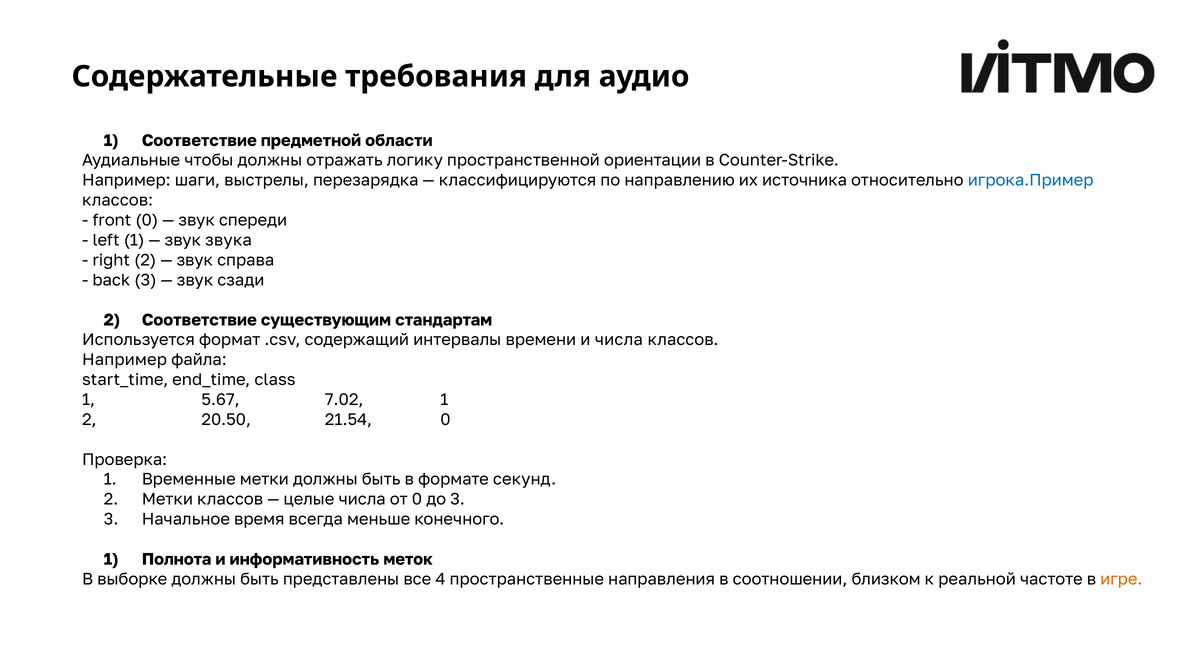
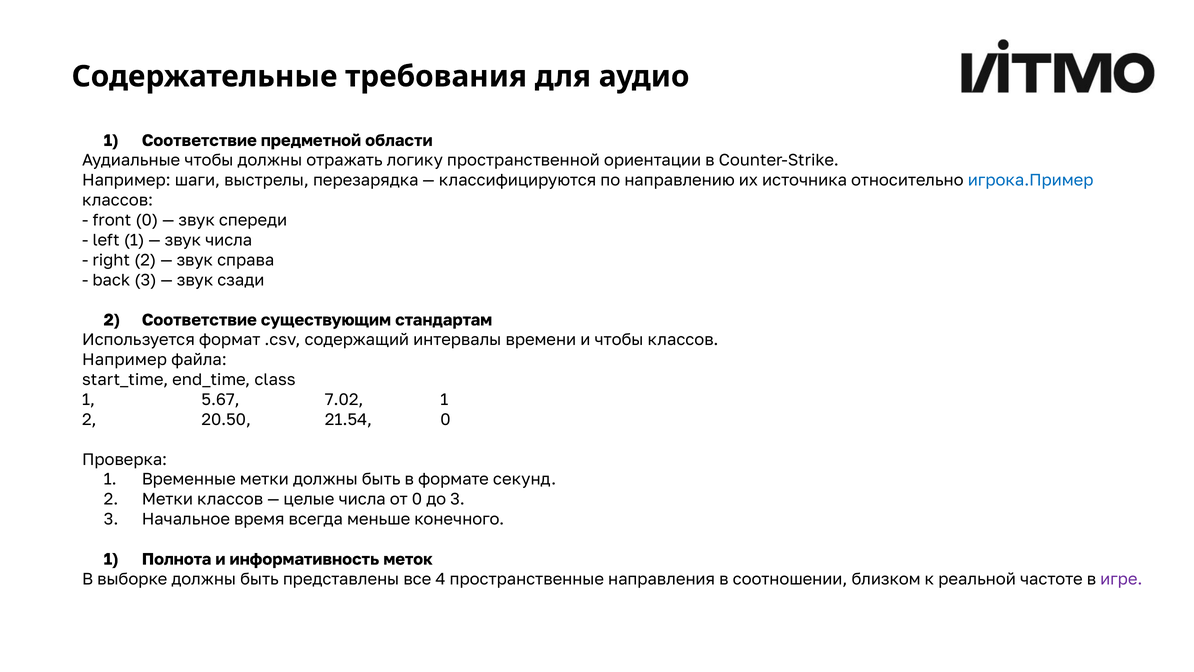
звук звука: звука -> числа (229, 240)
и числа: числа -> чтобы (619, 340)
игре colour: orange -> purple (1121, 579)
